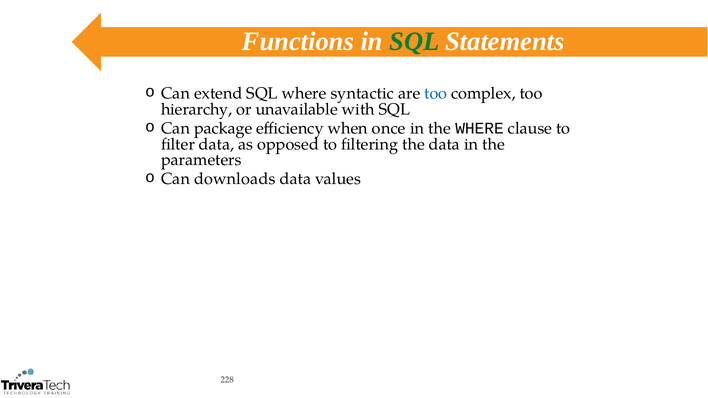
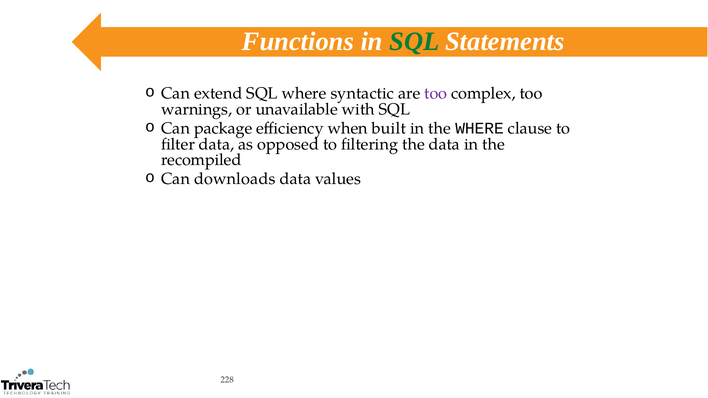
too colour: blue -> purple (436, 94)
hierarchy: hierarchy -> warnings (197, 109)
once: once -> built (389, 129)
parameters: parameters -> recompiled (201, 160)
